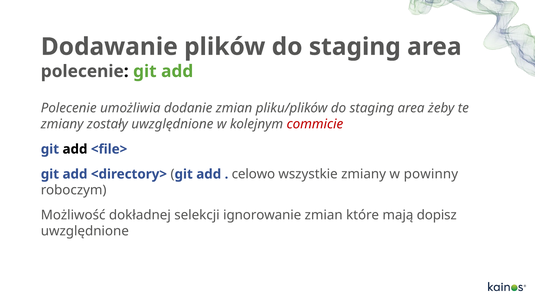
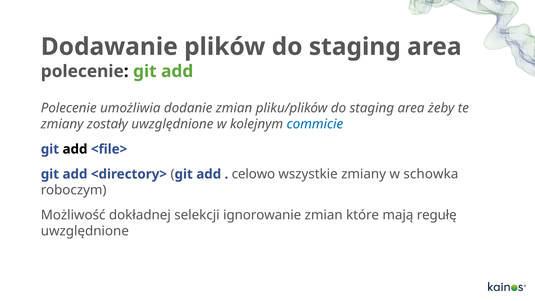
commicie colour: red -> blue (315, 124)
powinny: powinny -> schowka (431, 174)
dopisz: dopisz -> regułę (437, 215)
